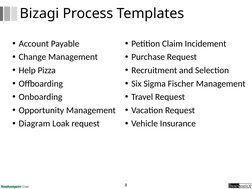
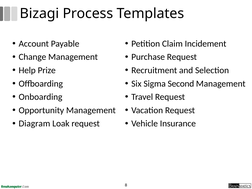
Pizza: Pizza -> Prize (47, 70)
Fischer: Fischer -> Second (181, 84)
